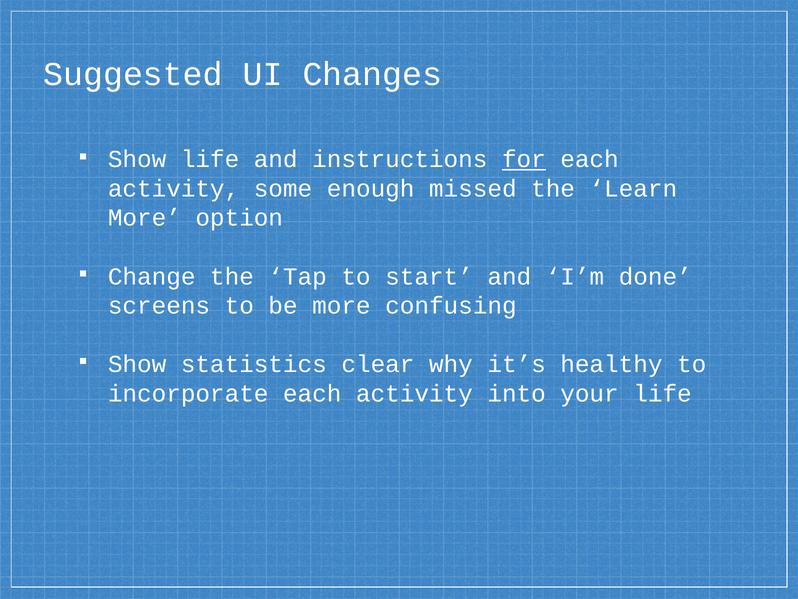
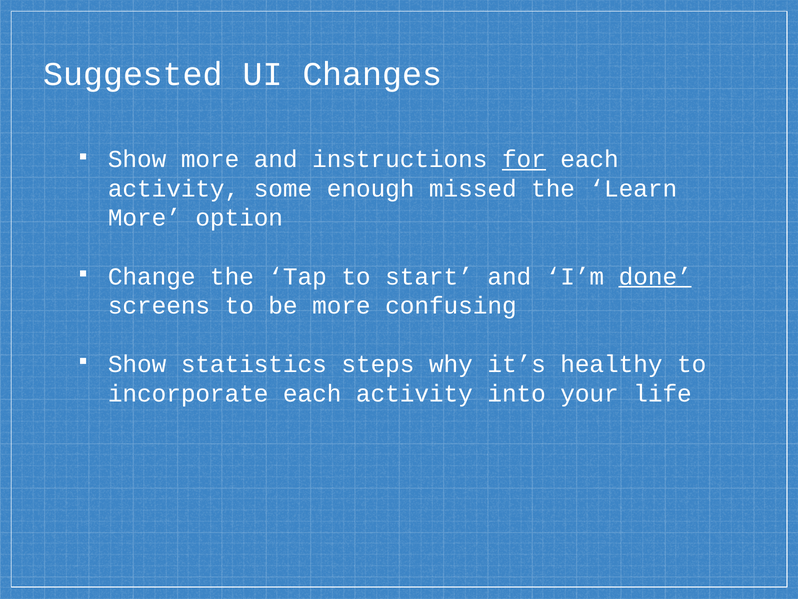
Show life: life -> more (210, 159)
done underline: none -> present (655, 276)
clear: clear -> steps (378, 364)
